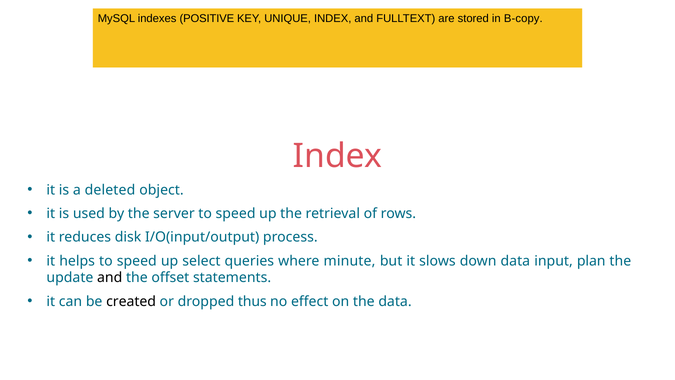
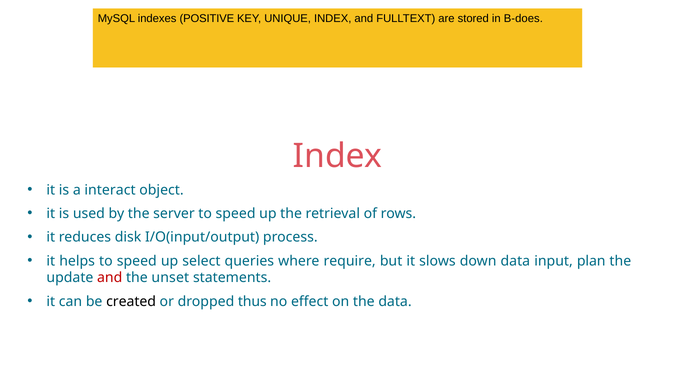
B-copy: B-copy -> B-does (523, 18)
deleted: deleted -> interact (110, 190)
minute: minute -> require (350, 261)
and colour: black -> red (110, 278)
offset: offset -> unset (170, 278)
